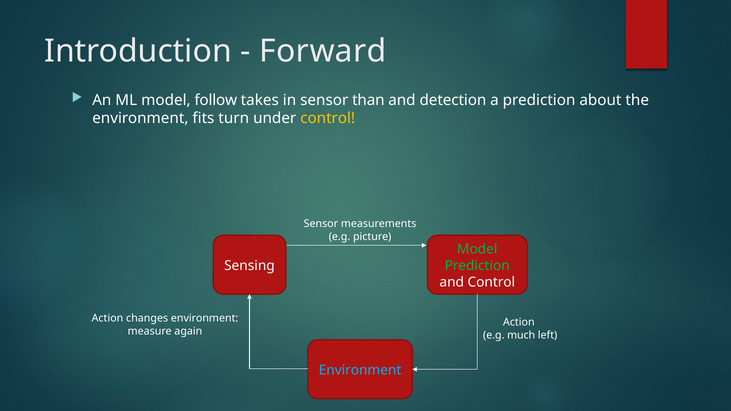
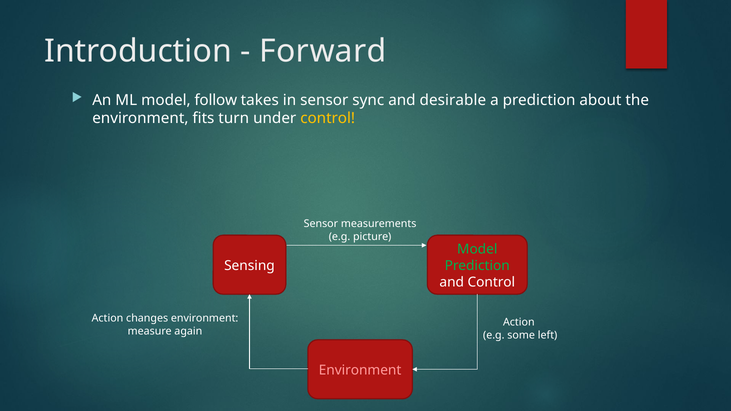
than: than -> sync (368, 100)
detection: detection -> desirable (453, 100)
much: much -> some (521, 335)
Environment colour: light blue -> pink (360, 370)
